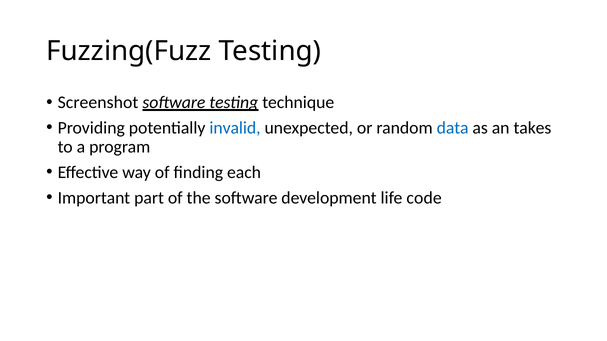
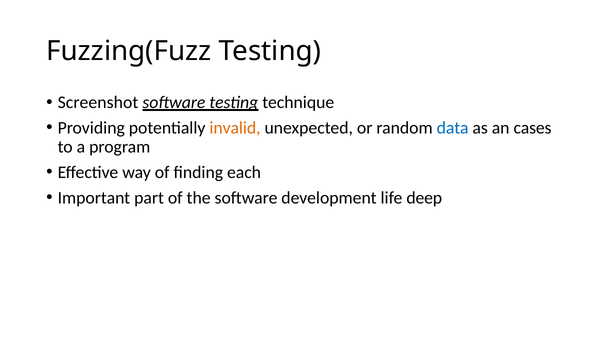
invalid colour: blue -> orange (235, 128)
takes: takes -> cases (532, 128)
code: code -> deep (424, 198)
